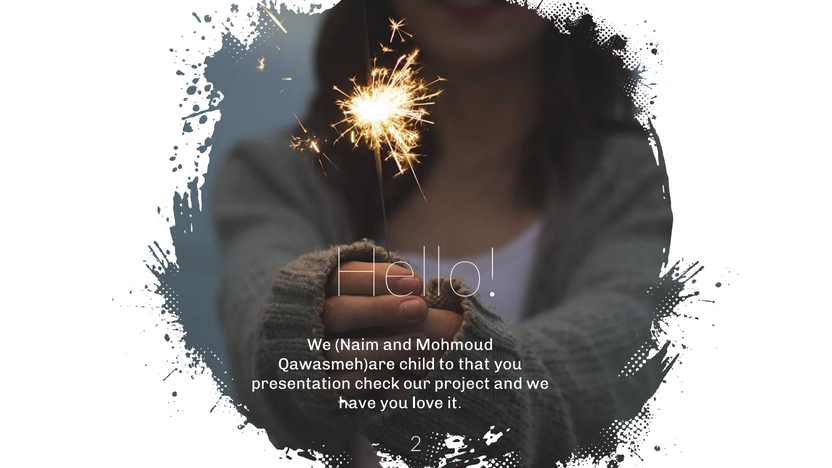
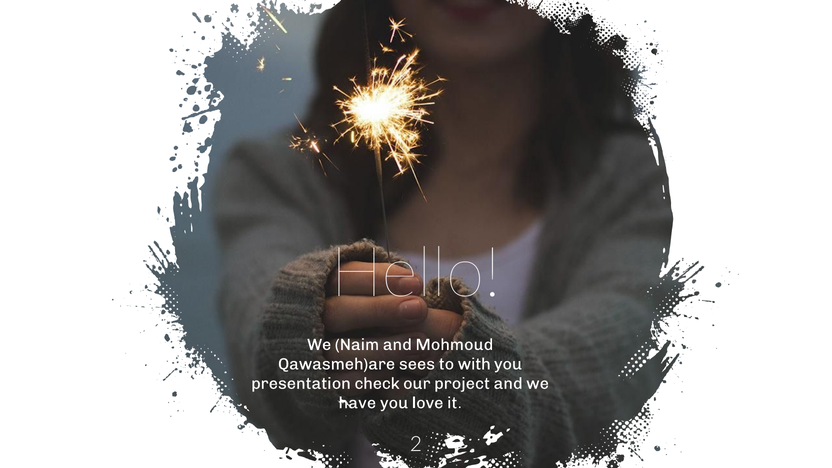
child: child -> sees (417, 364)
that: that -> with (474, 364)
